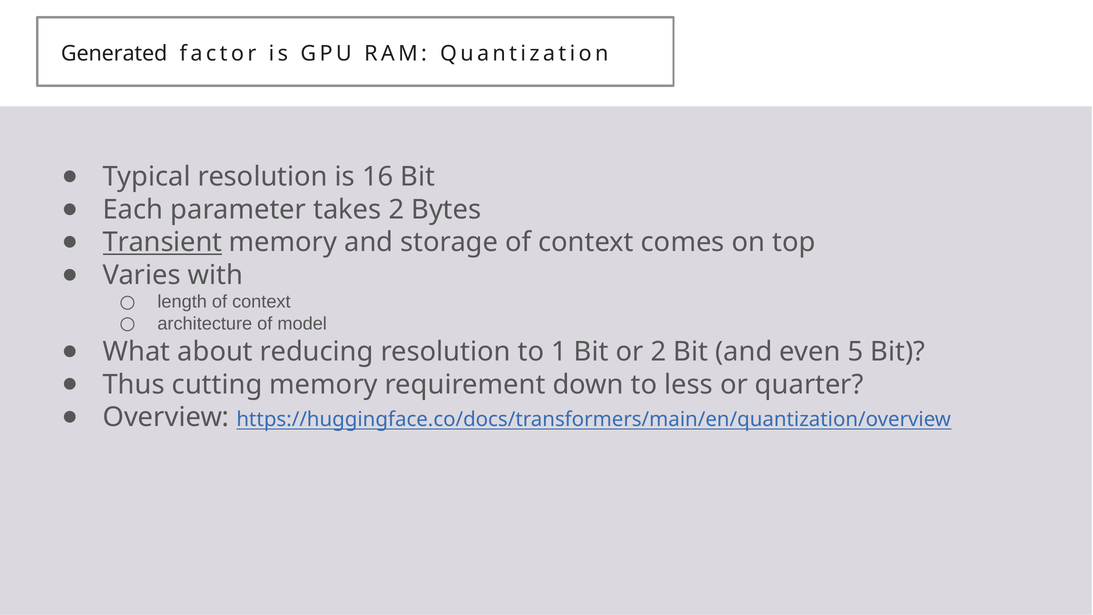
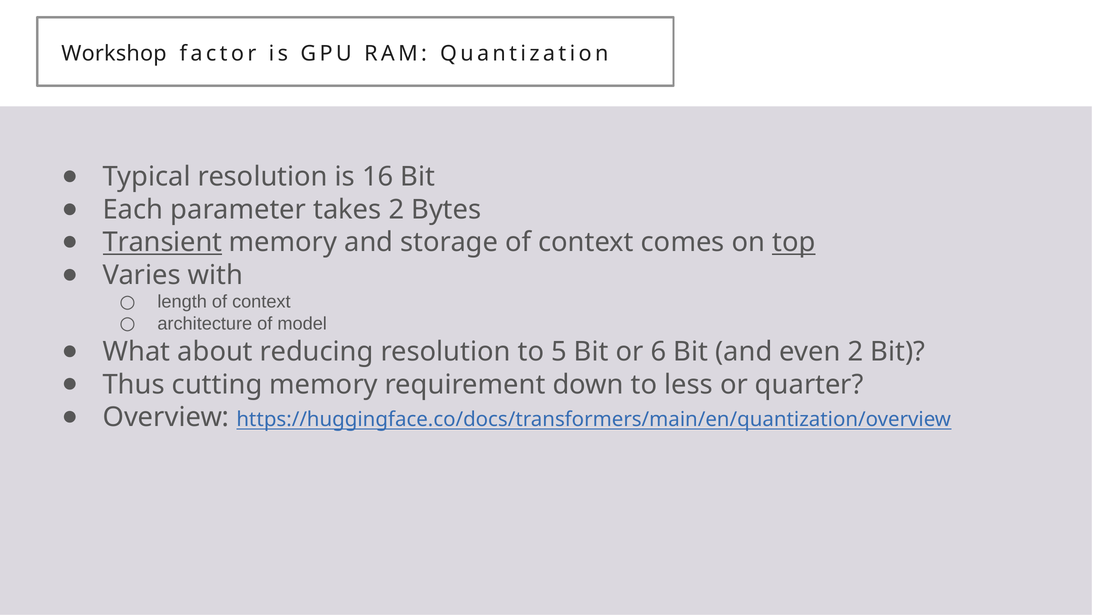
Generated: Generated -> Workshop (114, 54)
top underline: none -> present (794, 242)
1: 1 -> 5 (559, 352)
or 2: 2 -> 6 (658, 352)
even 5: 5 -> 2 (855, 352)
